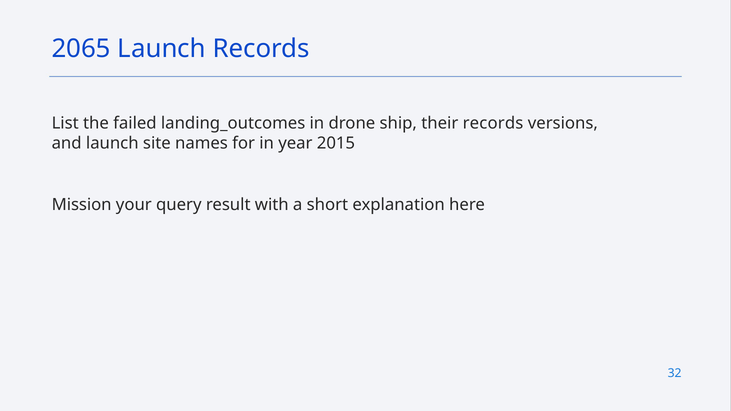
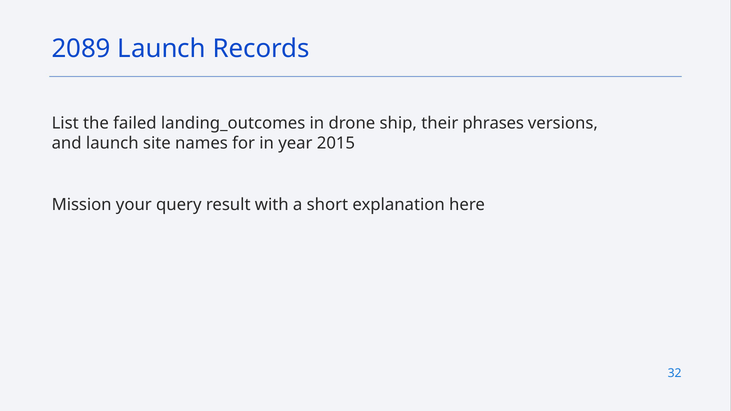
2065: 2065 -> 2089 (81, 49)
their records: records -> phrases (493, 123)
